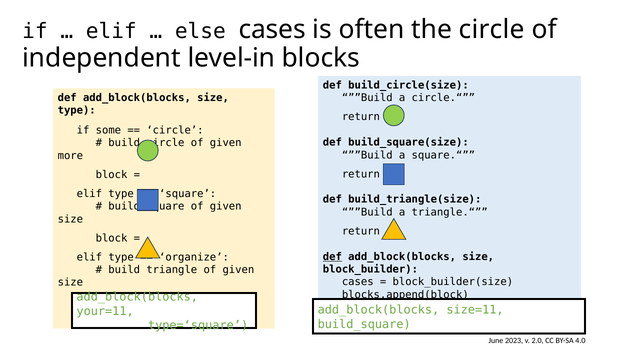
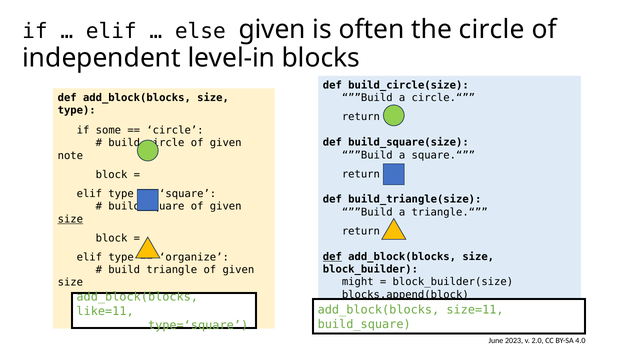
else cases: cases -> given (272, 29)
more: more -> note (70, 155)
size underline: none -> present (70, 219)
cases: cases -> might (358, 282)
your=11: your=11 -> like=11 (105, 311)
